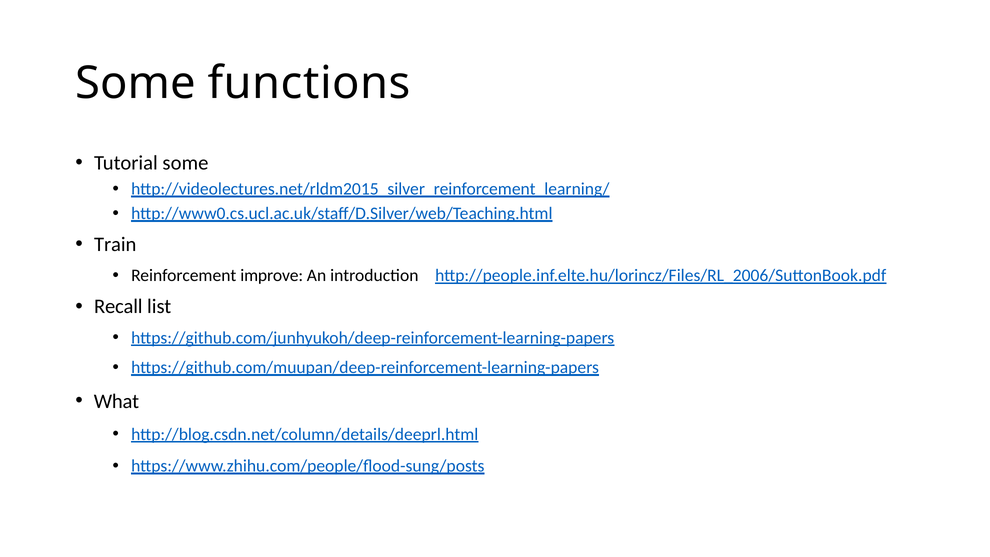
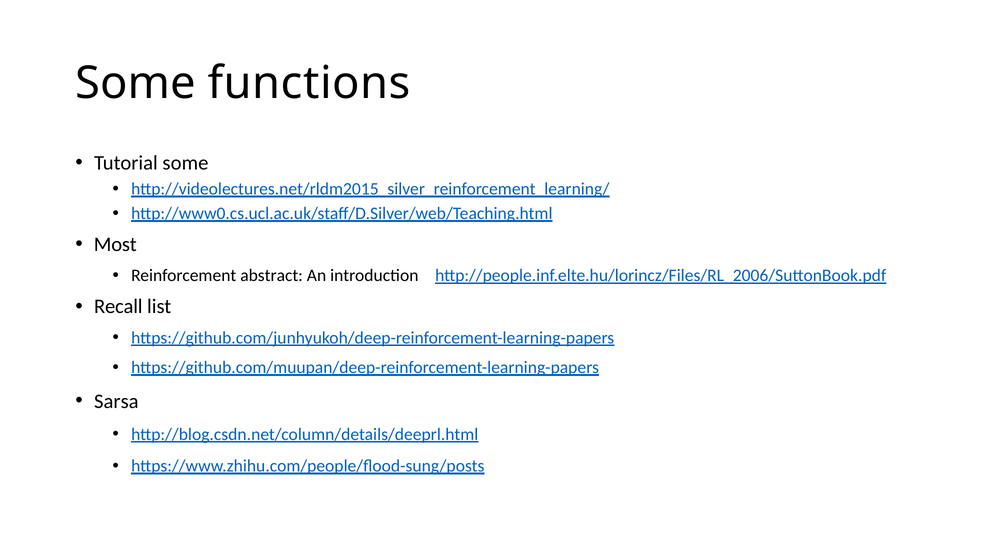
Train: Train -> Most (115, 244)
improve: improve -> abstract (272, 276)
What: What -> Sarsa (116, 401)
